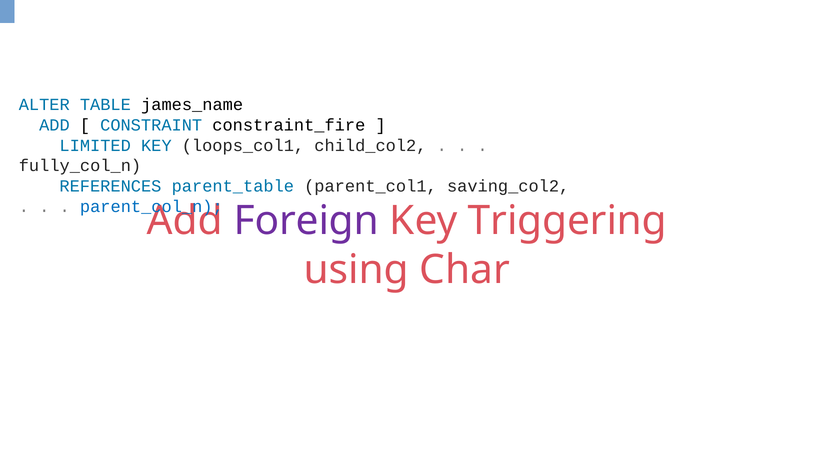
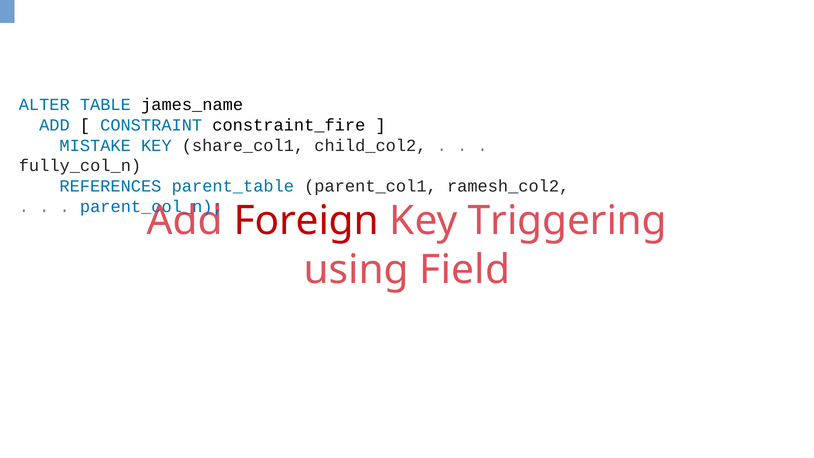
LIMITED: LIMITED -> MISTAKE (95, 145)
loops_col1: loops_col1 -> share_col1 (243, 145)
saving_col2: saving_col2 -> ramesh_col2 (508, 186)
Foreign colour: purple -> red (306, 221)
Char: Char -> Field (465, 270)
